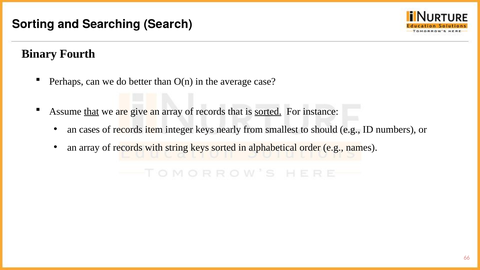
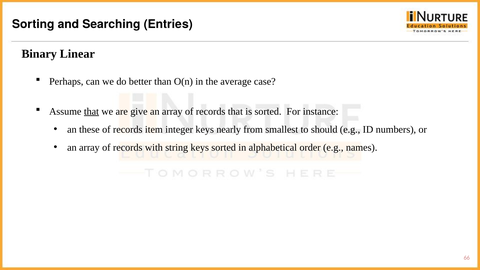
Search: Search -> Entries (168, 24)
Fourth: Fourth -> Linear (77, 54)
sorted underline: present -> none (268, 111)
cases: cases -> these (89, 129)
